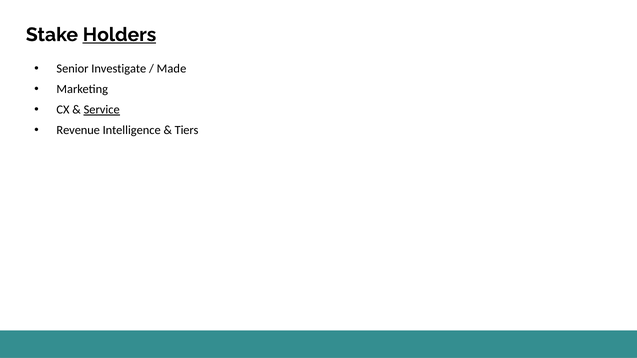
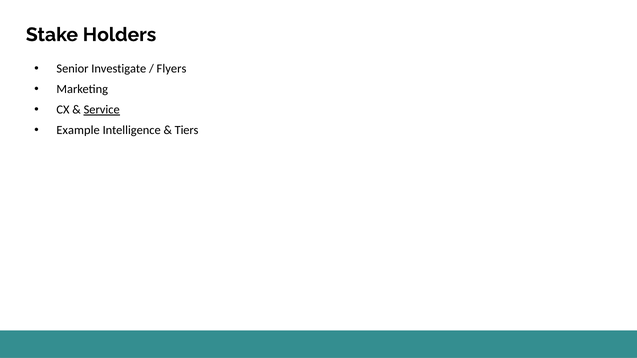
Holders underline: present -> none (119, 35)
Made: Made -> Flyers (172, 69)
Revenue: Revenue -> Example (78, 130)
